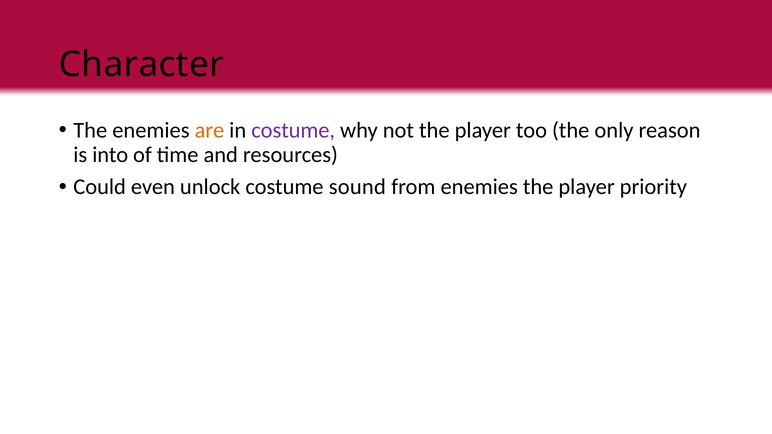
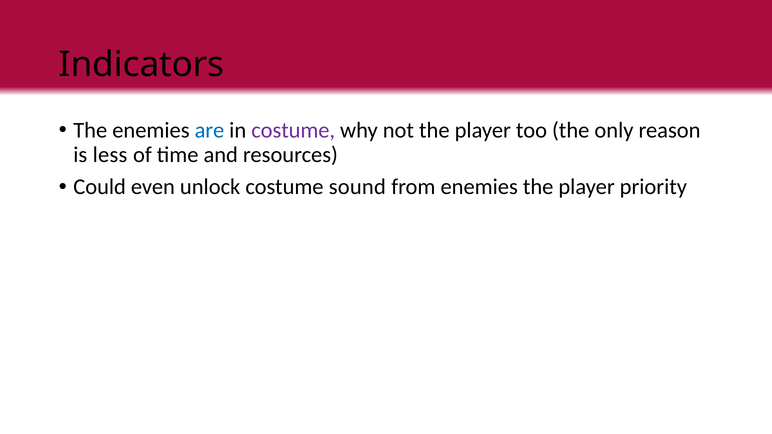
Character: Character -> Indicators (142, 65)
are colour: orange -> blue (209, 130)
into: into -> less (110, 155)
